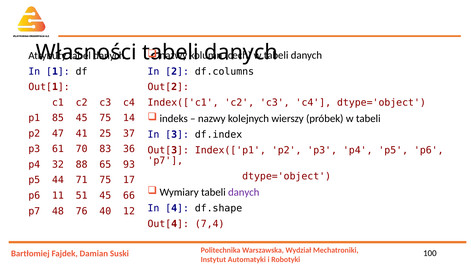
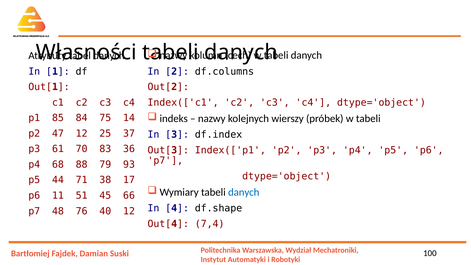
85 45: 45 -> 84 (82, 118)
47 41: 41 -> 12 (82, 134)
32: 32 -> 68 (58, 165)
65: 65 -> 79 (105, 165)
71 75: 75 -> 38 (105, 180)
danych colour: purple -> blue (244, 192)
